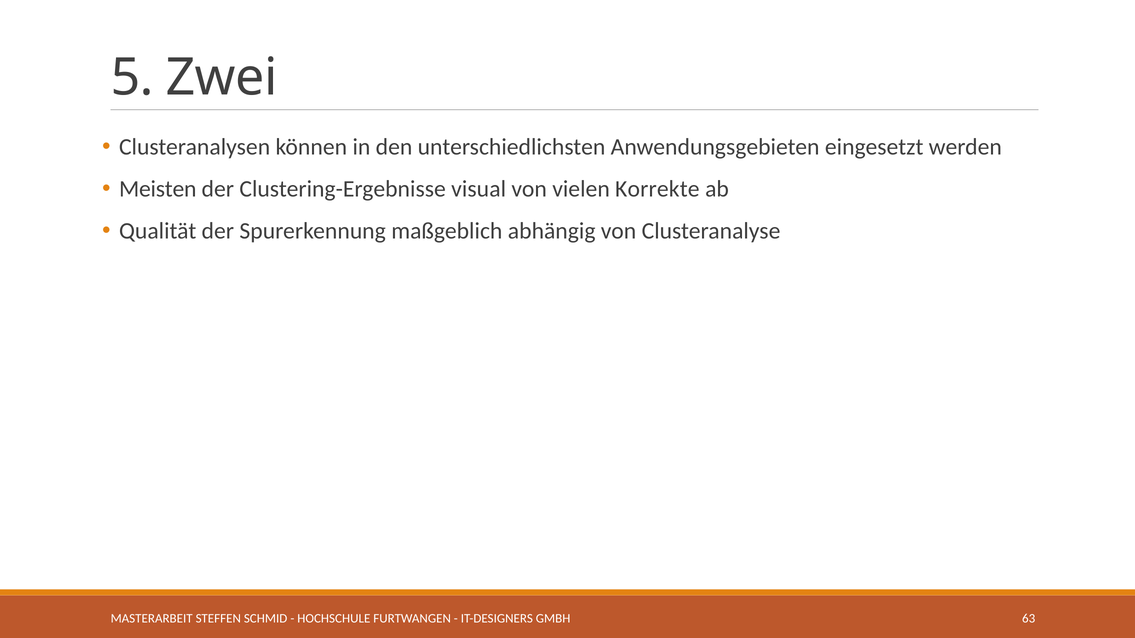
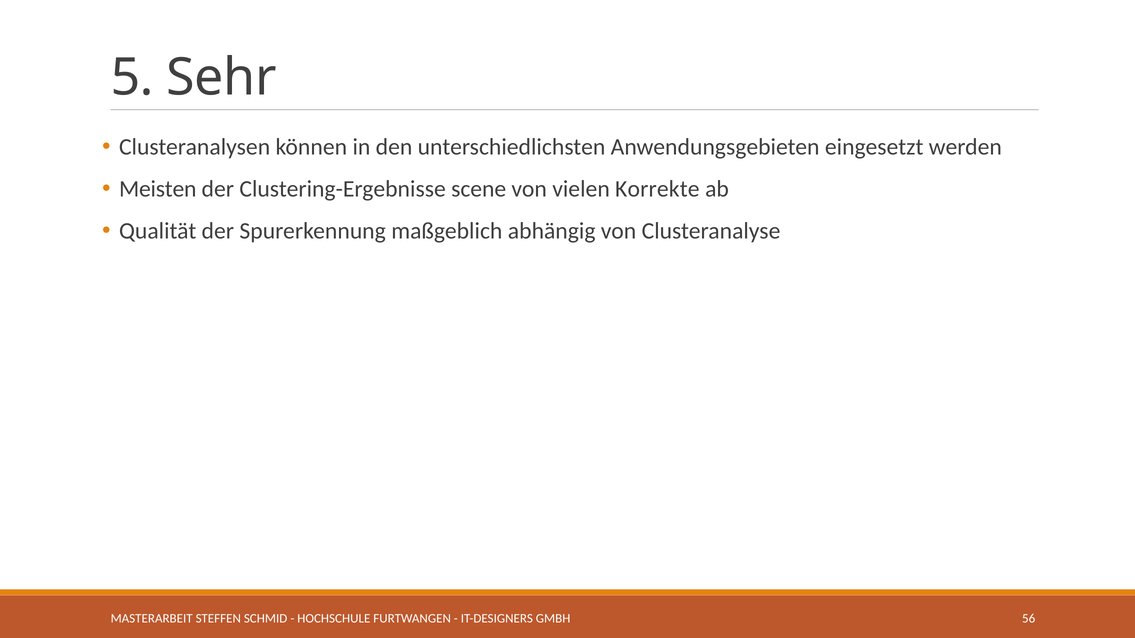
Zwei: Zwei -> Sehr (221, 78)
visual: visual -> scene (479, 189)
63: 63 -> 56 (1029, 619)
